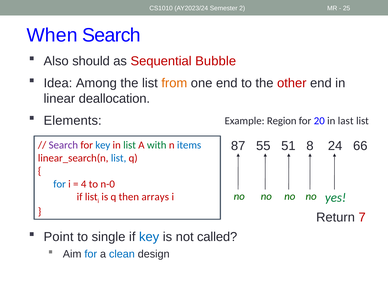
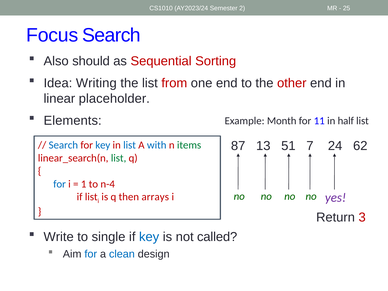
When: When -> Focus (52, 35)
Bubble: Bubble -> Sorting (216, 61)
Among: Among -> Writing (96, 83)
from colour: orange -> red (174, 83)
deallocation: deallocation -> placeholder (114, 99)
Region: Region -> Month (282, 121)
20: 20 -> 11 (319, 121)
last: last -> half (346, 121)
55: 55 -> 13 (263, 146)
8: 8 -> 7 (310, 146)
66: 66 -> 62 (360, 146)
Search colour: purple -> blue (63, 145)
list colour: green -> blue (130, 145)
with colour: green -> blue (157, 145)
items colour: blue -> green (189, 145)
list colour: blue -> green (119, 158)
4: 4 -> 1 (84, 184)
n-0: n-0 -> n-4 (108, 184)
yes colour: green -> purple (336, 198)
7: 7 -> 3 (362, 217)
Point: Point -> Write (59, 237)
